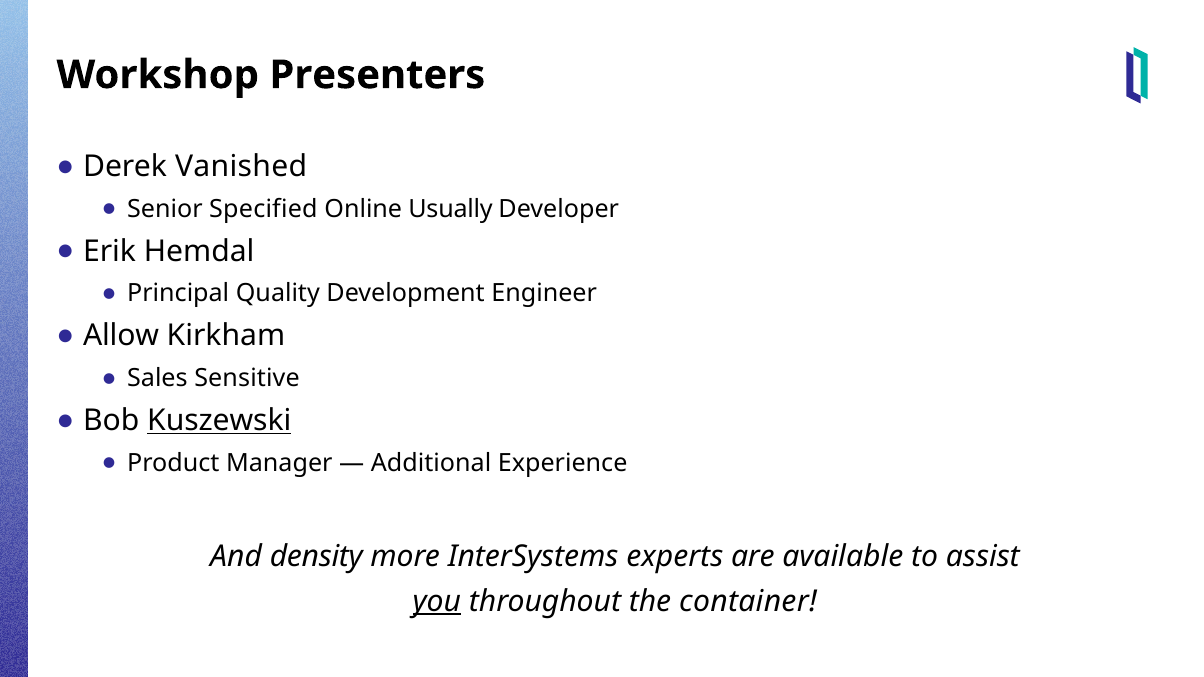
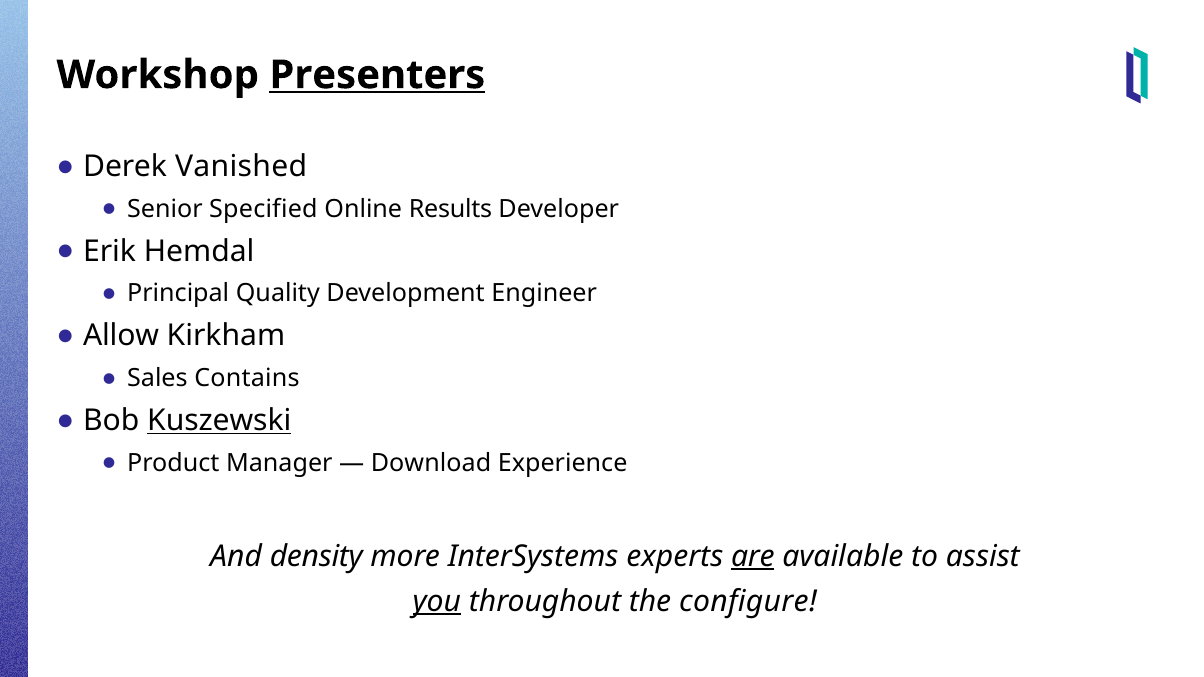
Presenters underline: none -> present (377, 75)
Usually: Usually -> Results (450, 209)
Sensitive: Sensitive -> Contains (247, 378)
Additional: Additional -> Download (431, 463)
are underline: none -> present (753, 556)
container: container -> configure (748, 601)
